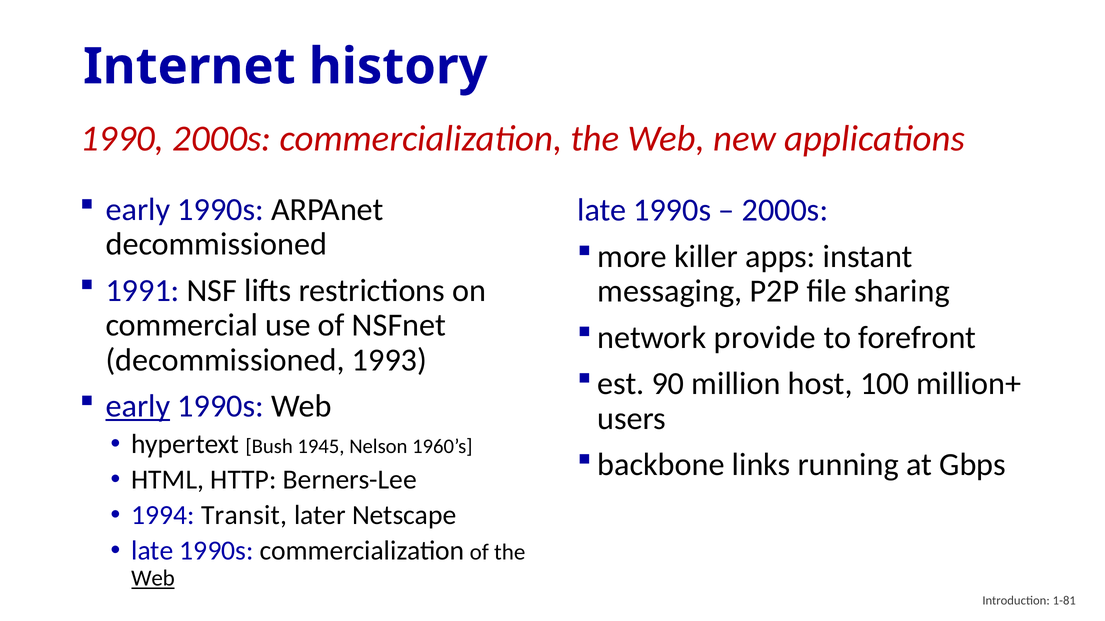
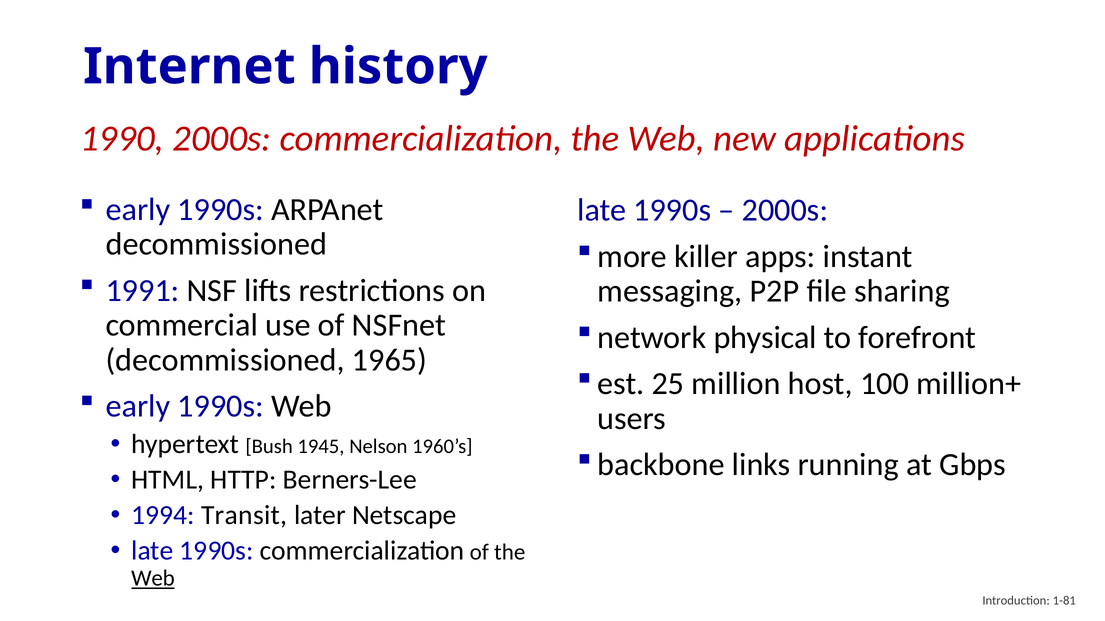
provide: provide -> physical (765, 338)
1993: 1993 -> 1965 (389, 360)
90: 90 -> 25 (668, 384)
early underline: present -> none (138, 407)
